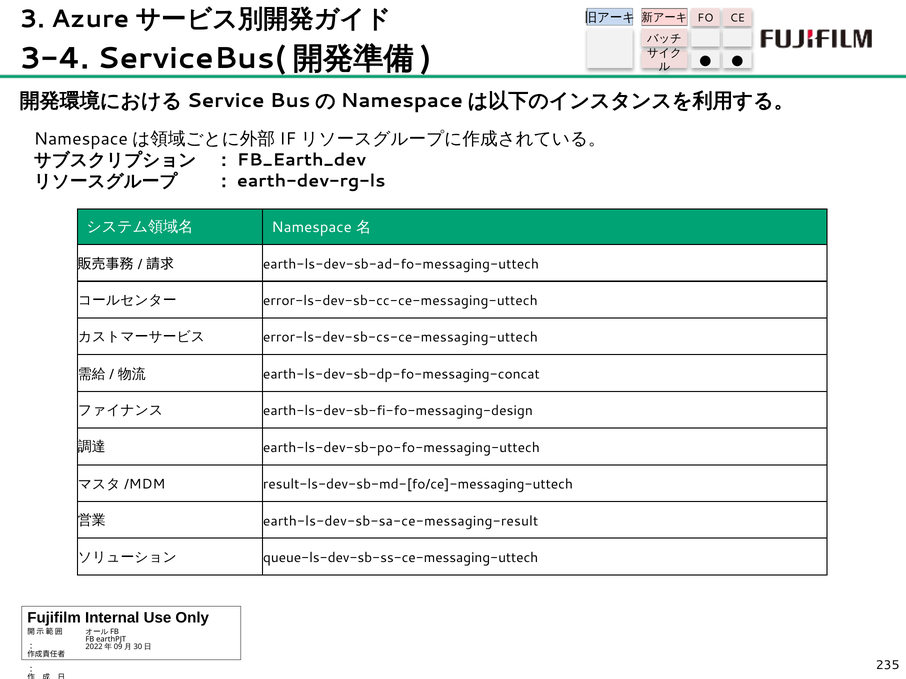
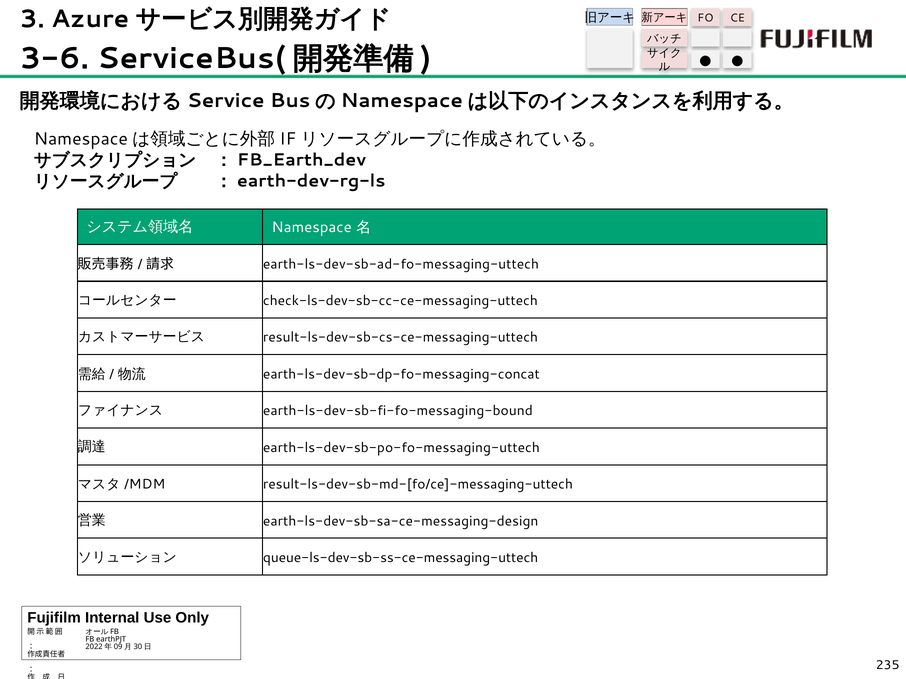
3-4: 3-4 -> 3-6 (54, 58)
error-ls-dev-sb-cc-ce-messaging-uttech: error-ls-dev-sb-cc-ce-messaging-uttech -> check-ls-dev-sb-cc-ce-messaging-uttech (400, 301)
error-ls-dev-sb-cs-ce-messaging-uttech: error-ls-dev-sb-cs-ce-messaging-uttech -> result-ls-dev-sb-cs-ce-messaging-uttech (400, 338)
earth-ls-dev-sb-fi-fo-messaging-design: earth-ls-dev-sb-fi-fo-messaging-design -> earth-ls-dev-sb-fi-fo-messaging-bound (398, 411)
earth-ls-dev-sb-sa-ce-messaging-result: earth-ls-dev-sb-sa-ce-messaging-result -> earth-ls-dev-sb-sa-ce-messaging-design (401, 521)
